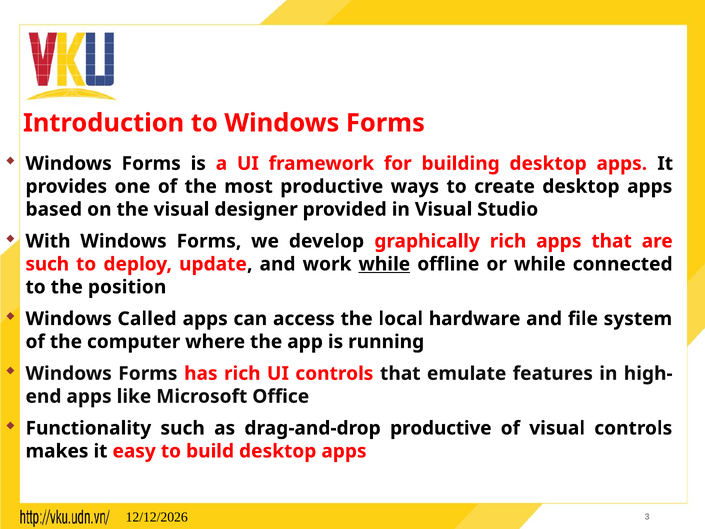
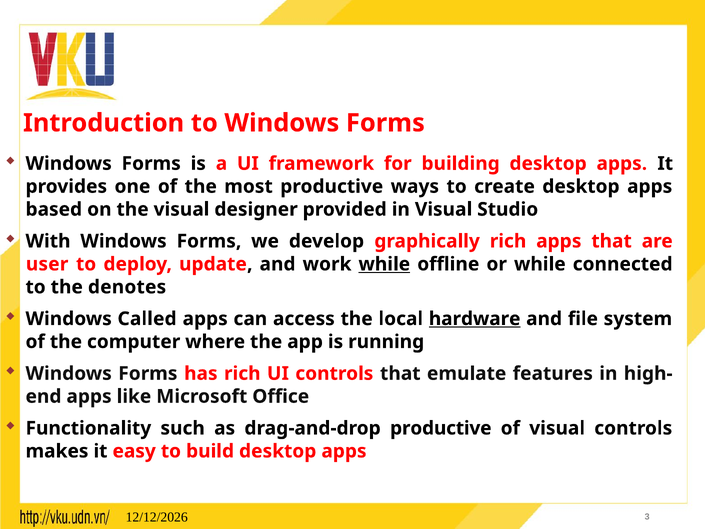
such: such -> user (47, 264)
position: position -> denotes (127, 287)
hardware underline: none -> present (475, 319)
